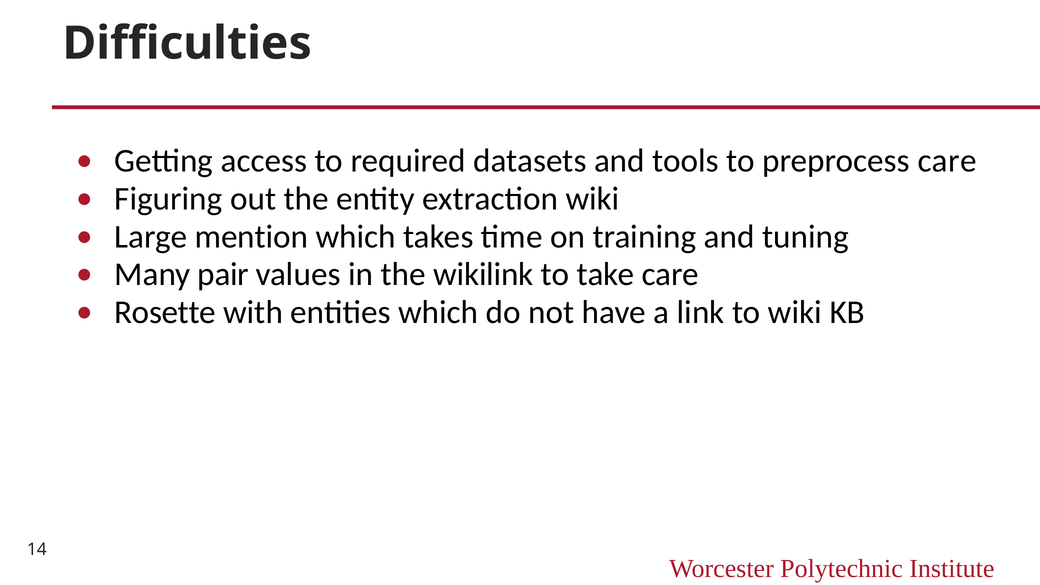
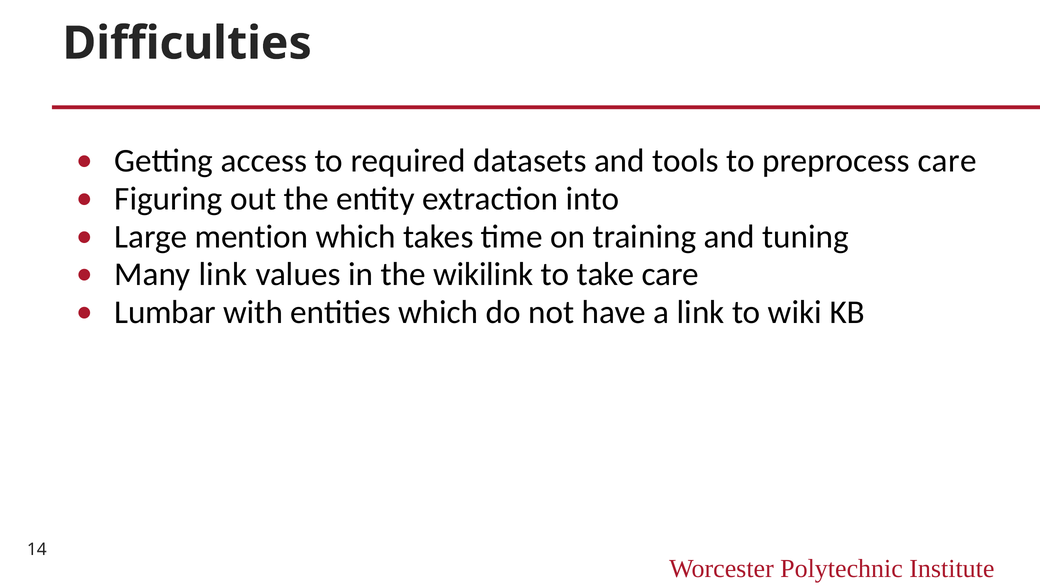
extraction wiki: wiki -> into (592, 199)
Many pair: pair -> link (223, 274)
Rosette: Rosette -> Lumbar (165, 312)
